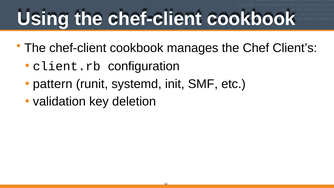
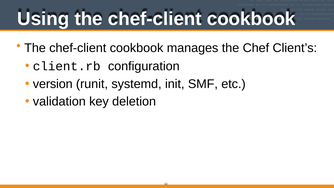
pattern: pattern -> version (53, 84)
